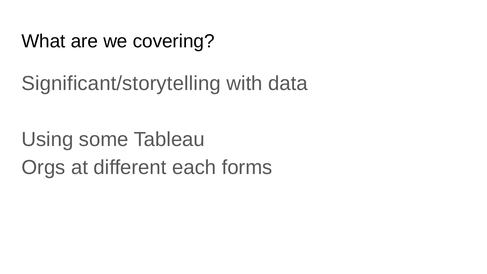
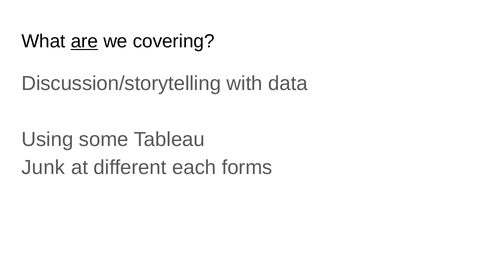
are underline: none -> present (84, 41)
Significant/storytelling: Significant/storytelling -> Discussion/storytelling (121, 83)
Orgs: Orgs -> Junk (43, 167)
